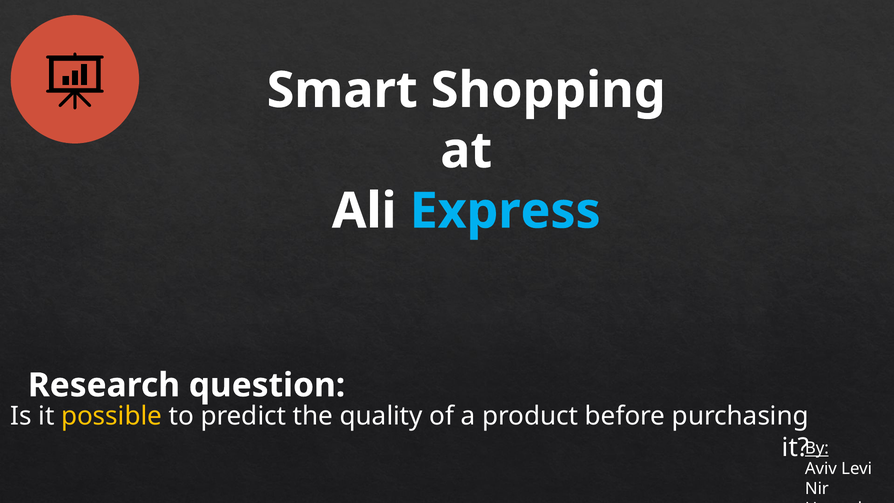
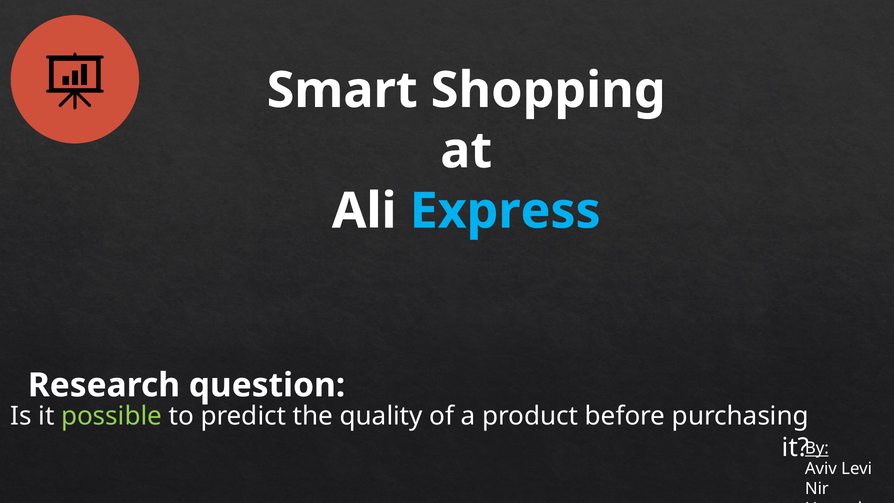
possible colour: yellow -> light green (112, 416)
